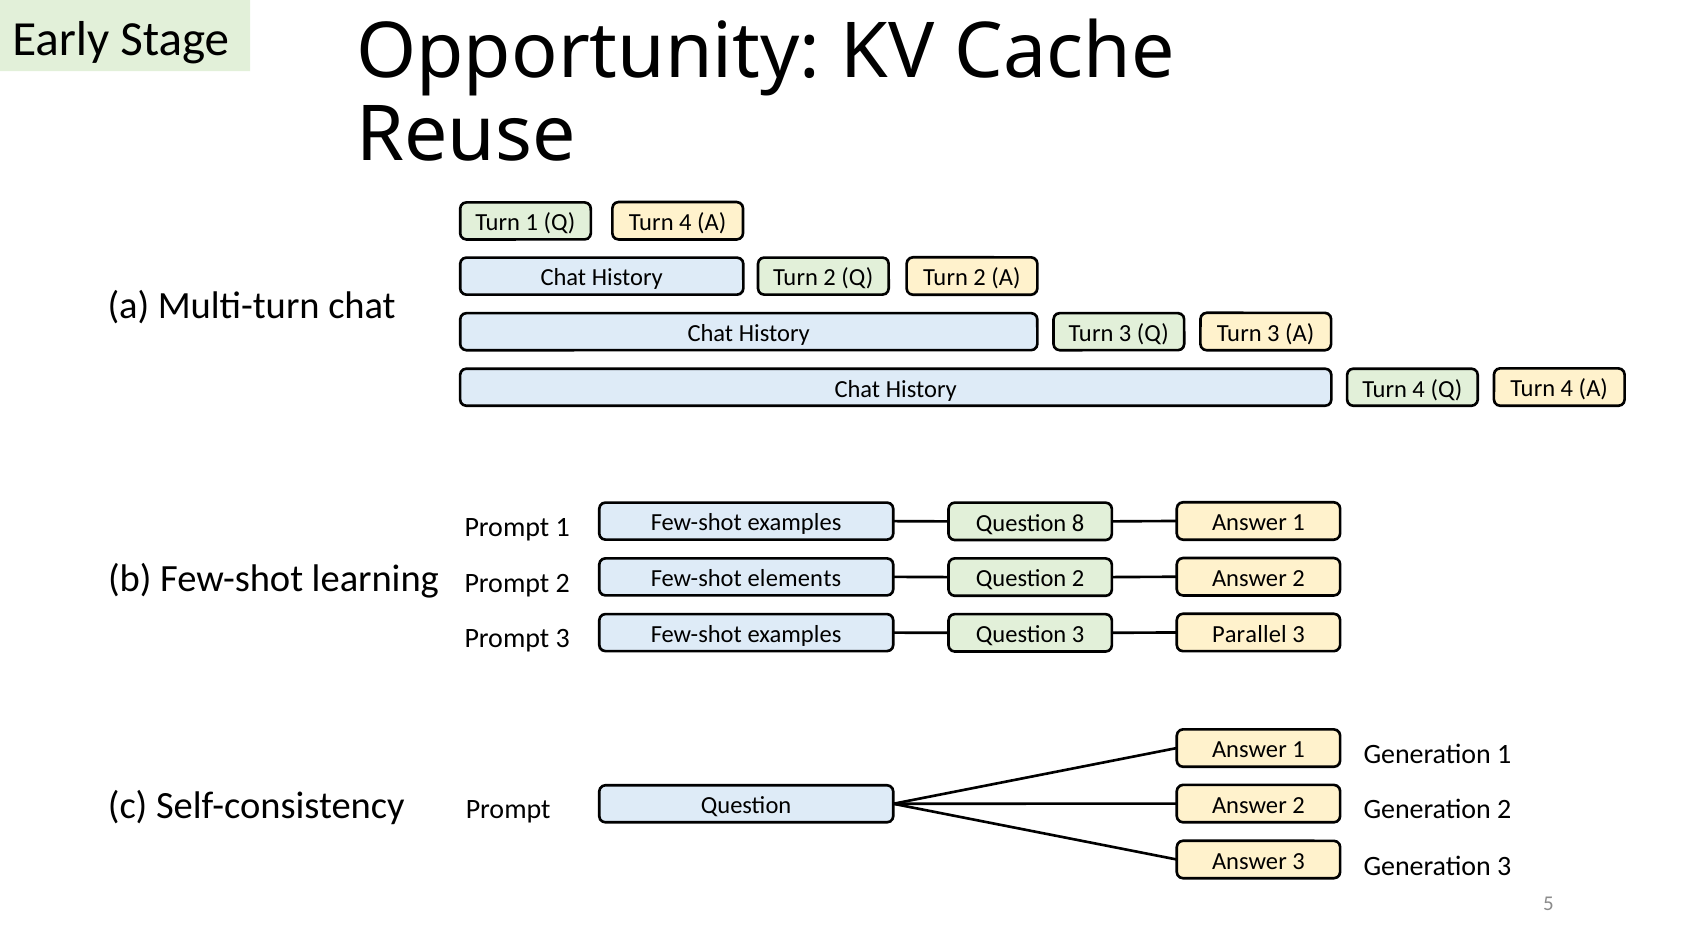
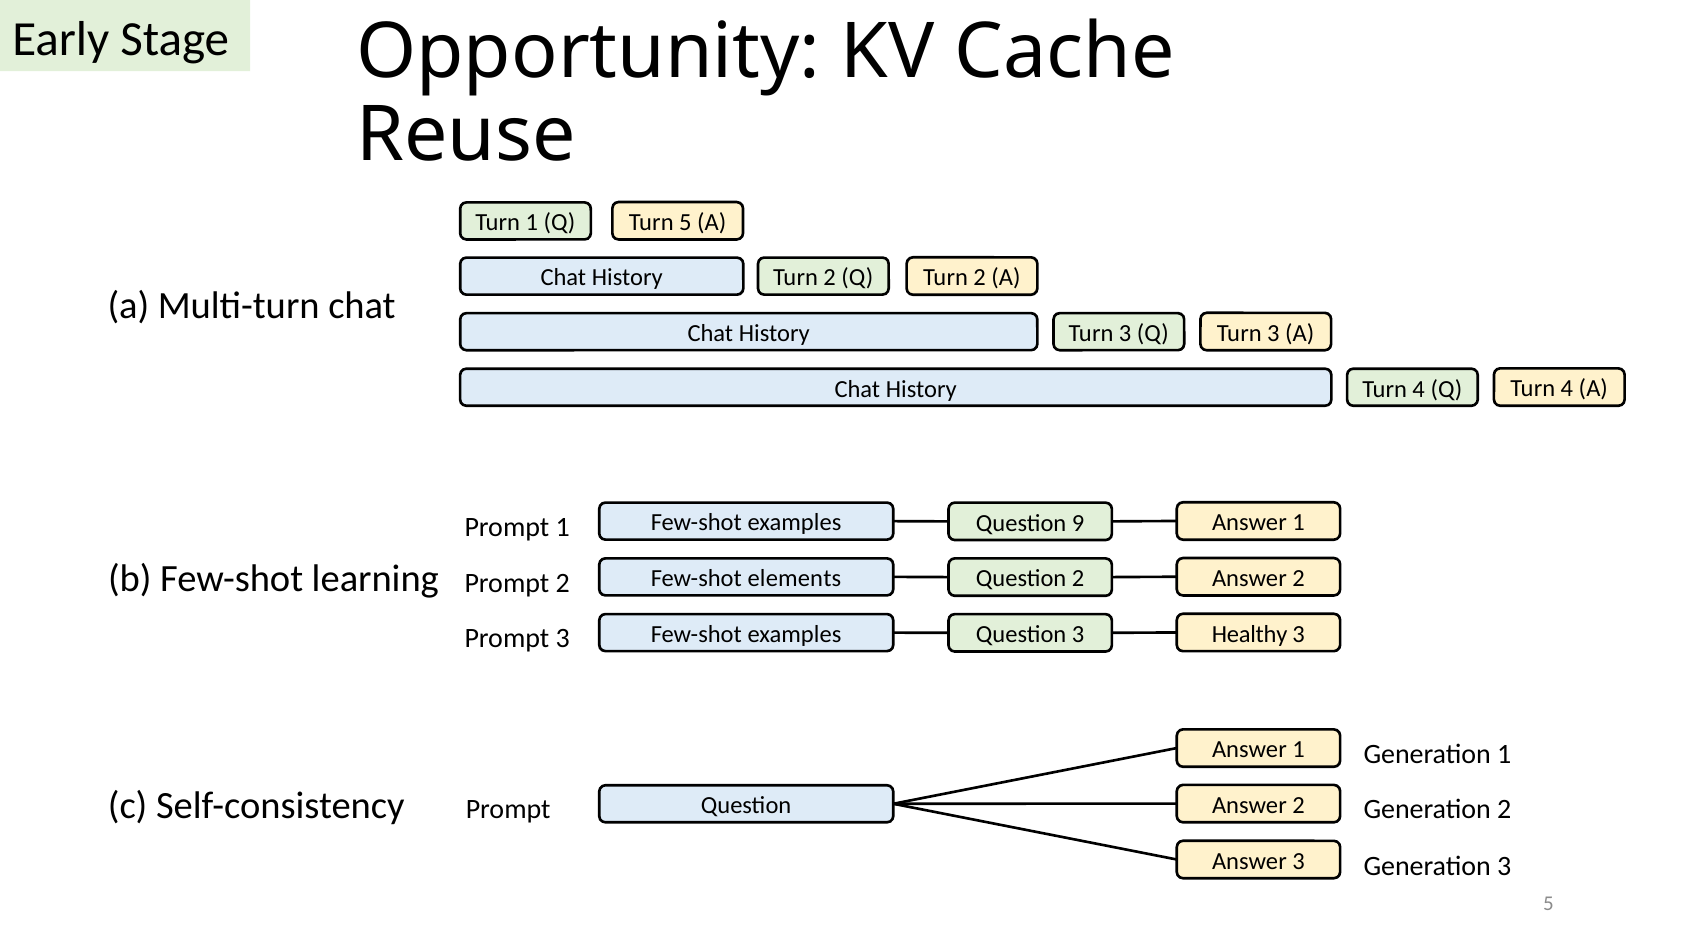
1 Q Turn 4: 4 -> 5 (685, 222)
8: 8 -> 9 (1078, 523)
Parallel: Parallel -> Healthy (1250, 634)
